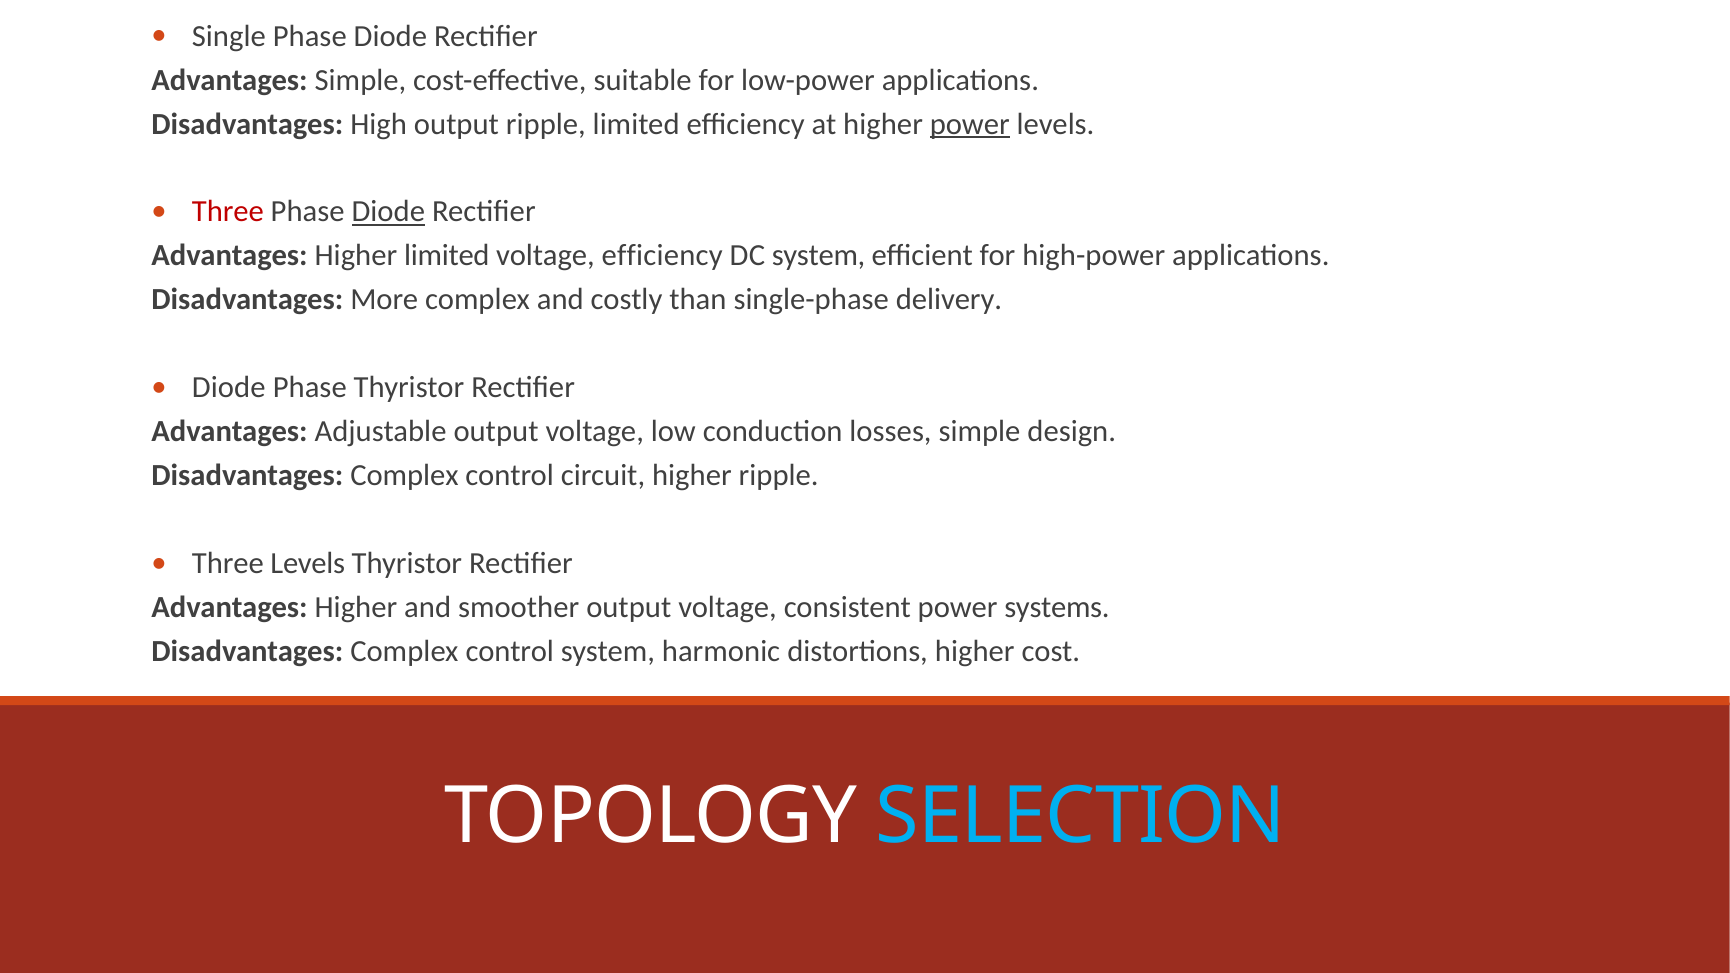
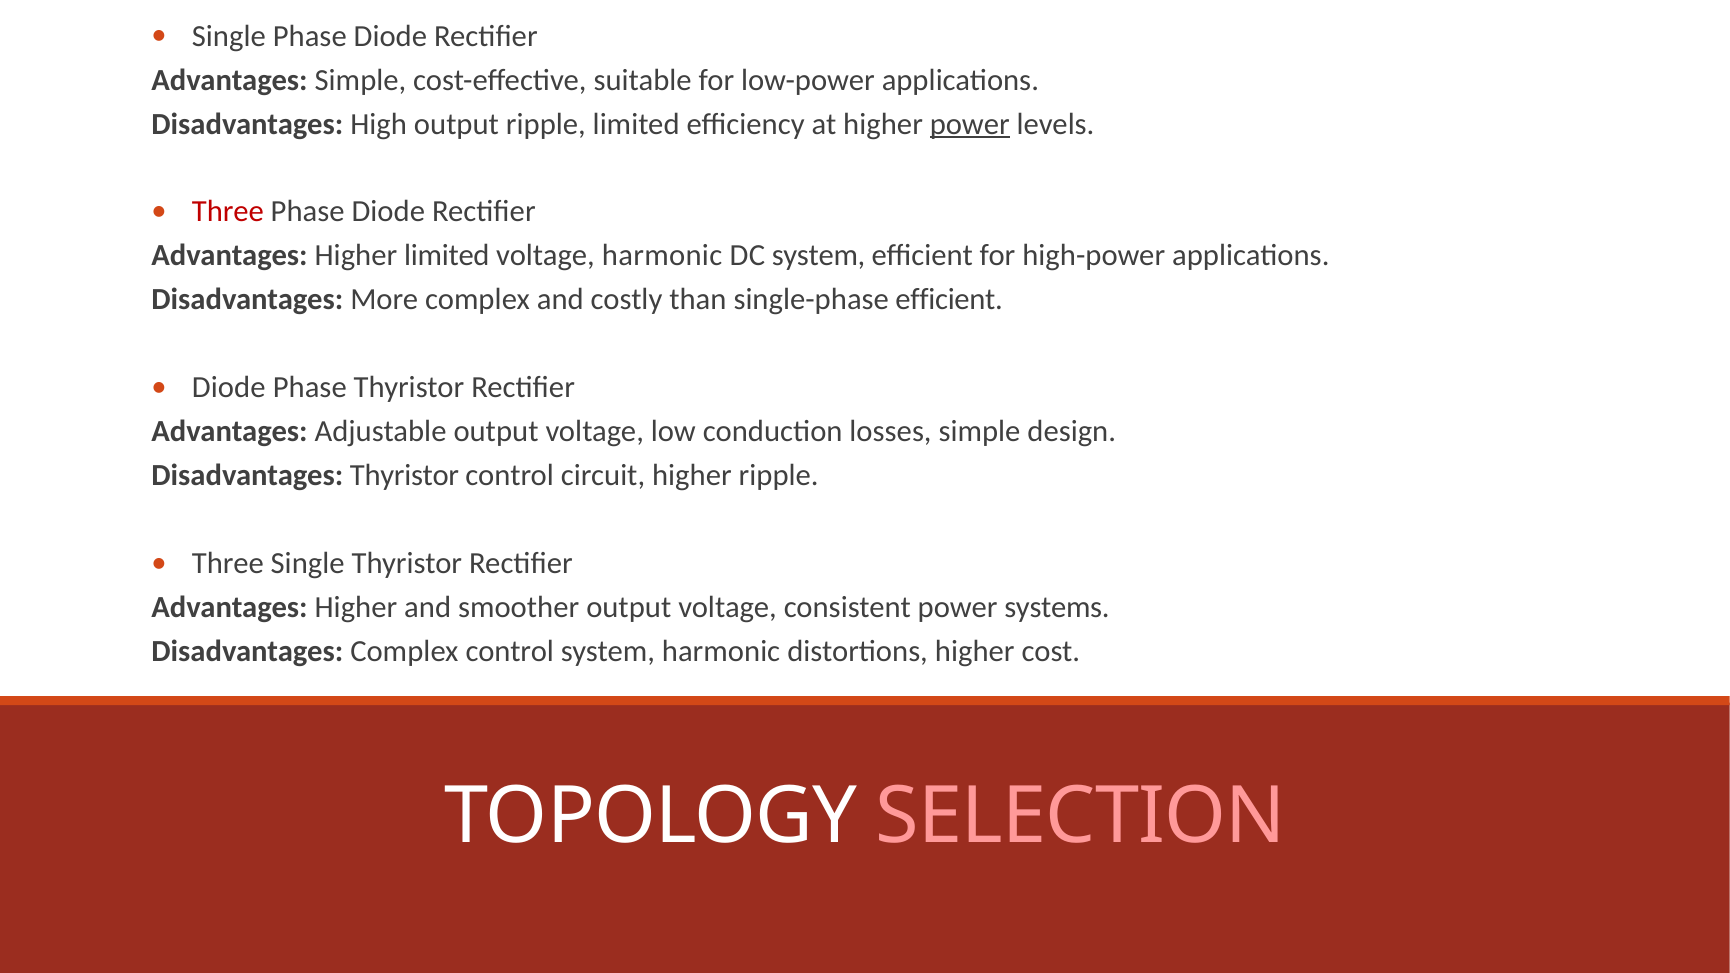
Diode underline: present -> none (388, 212)
voltage efficiency: efficiency -> harmonic (662, 256)
single-phase delivery: delivery -> efficient (949, 300)
Complex: Complex -> Thyristor (405, 475)
Three Levels: Levels -> Single (308, 563)
SELECTION colour: light blue -> pink (1081, 816)
